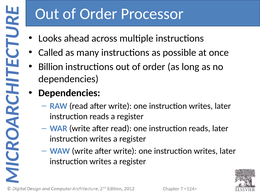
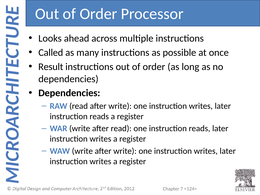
Billion: Billion -> Result (51, 67)
